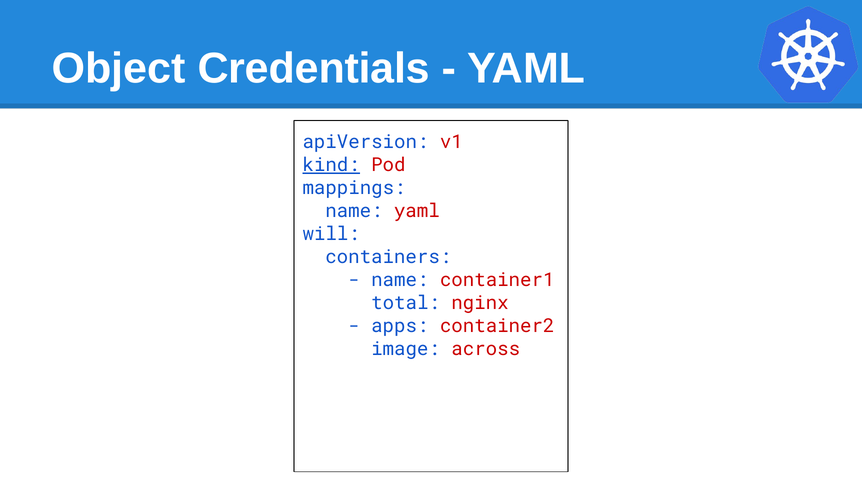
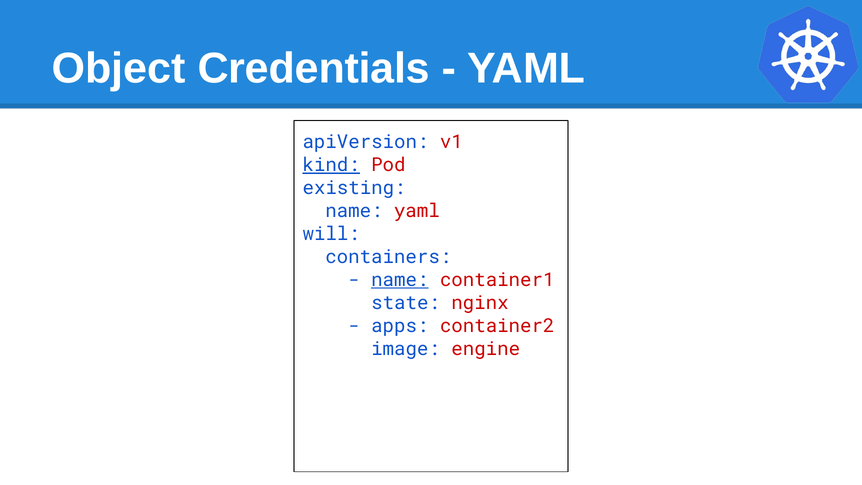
mappings: mappings -> existing (354, 188)
name underline: none -> present (400, 280)
total: total -> state (406, 303)
across: across -> engine (486, 349)
